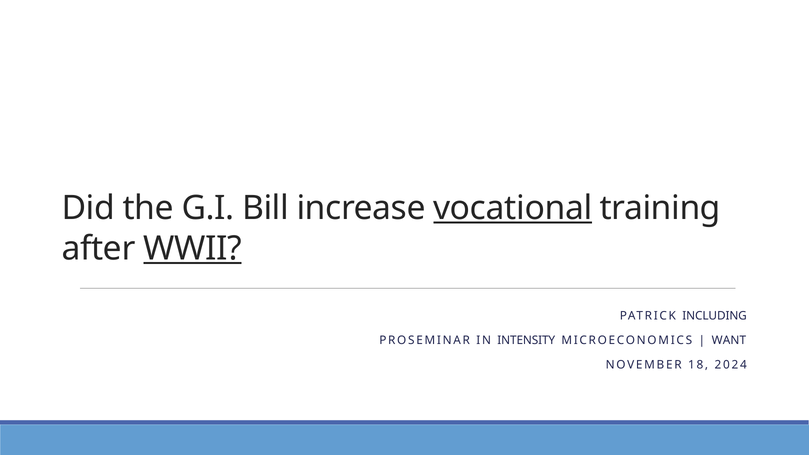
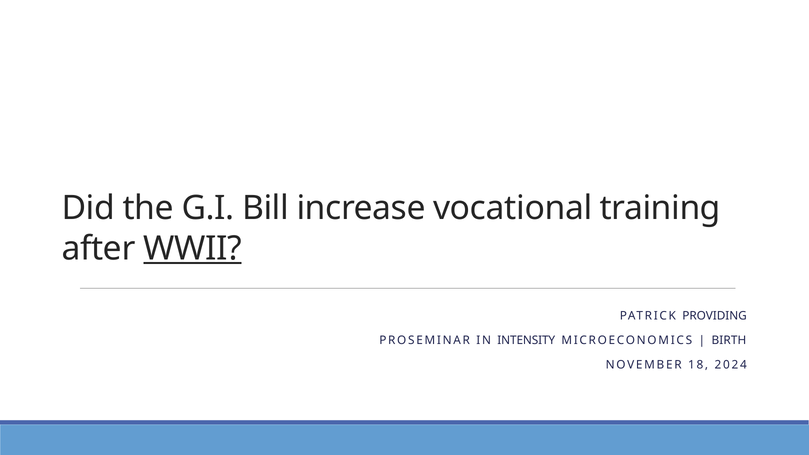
vocational underline: present -> none (513, 208)
INCLUDING: INCLUDING -> PROVIDING (715, 316)
WANT: WANT -> BIRTH (729, 340)
